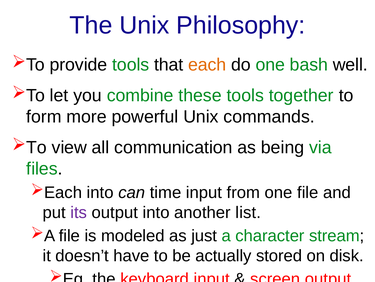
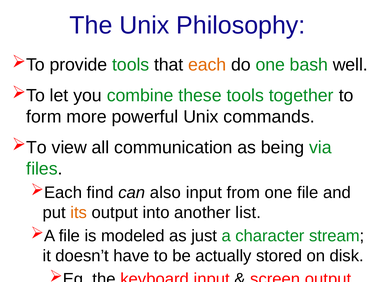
into: into -> find (100, 192)
time: time -> also (165, 192)
its colour: purple -> orange (79, 212)
